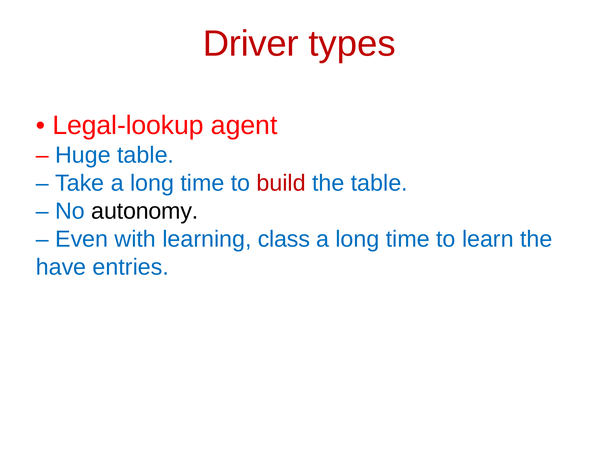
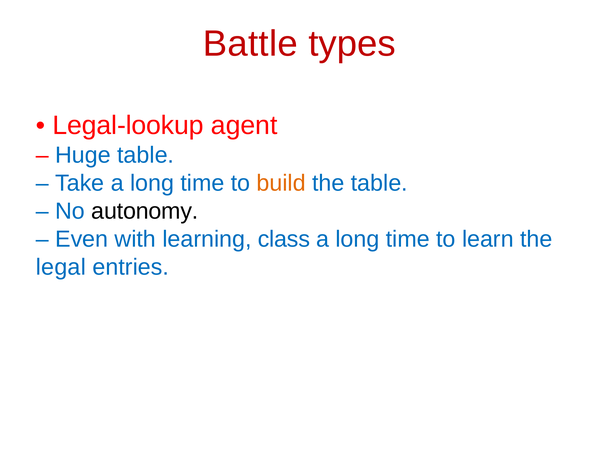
Driver: Driver -> Battle (250, 44)
build colour: red -> orange (281, 183)
have: have -> legal (61, 267)
